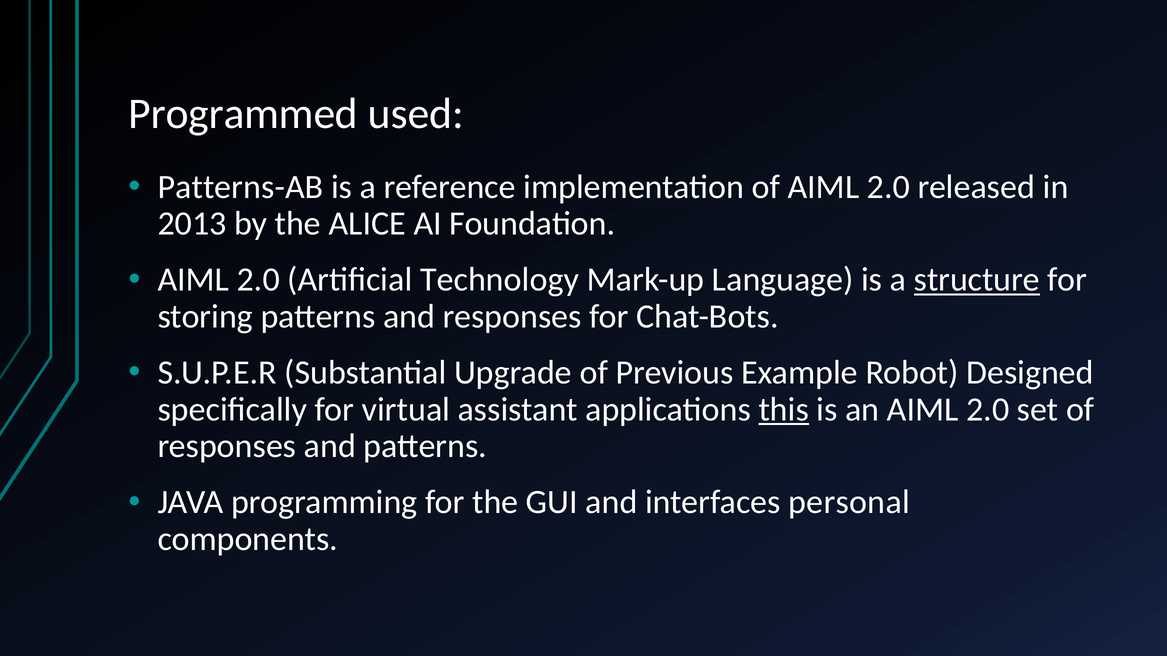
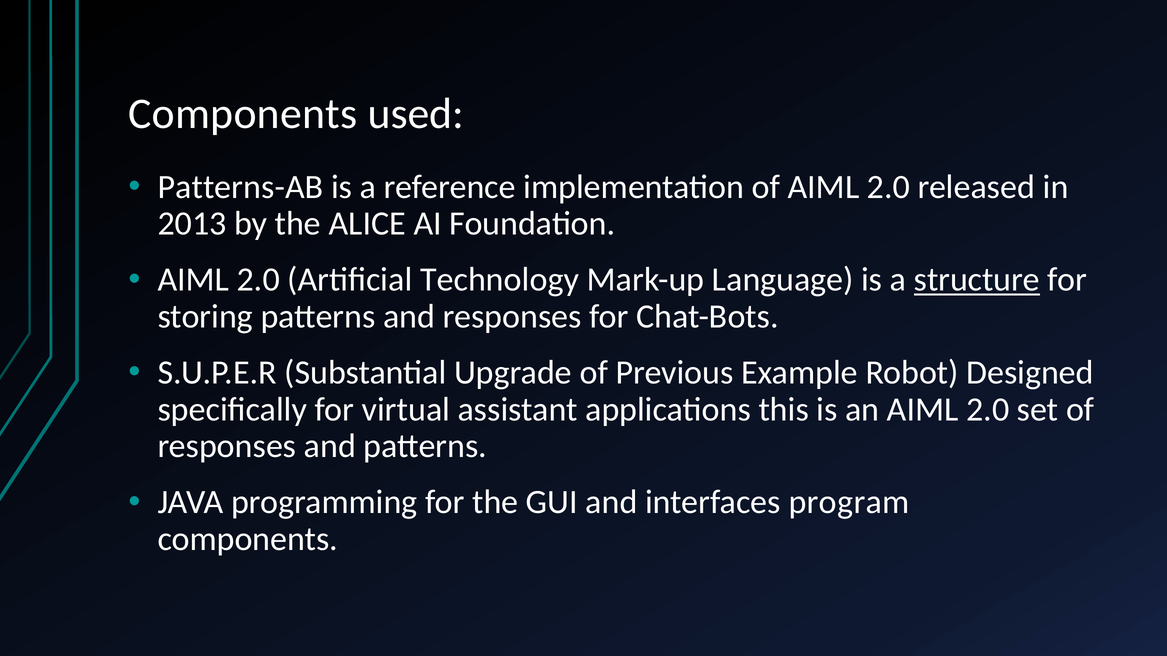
Programmed: Programmed -> Components (243, 114)
this underline: present -> none (784, 410)
personal: personal -> program (849, 503)
